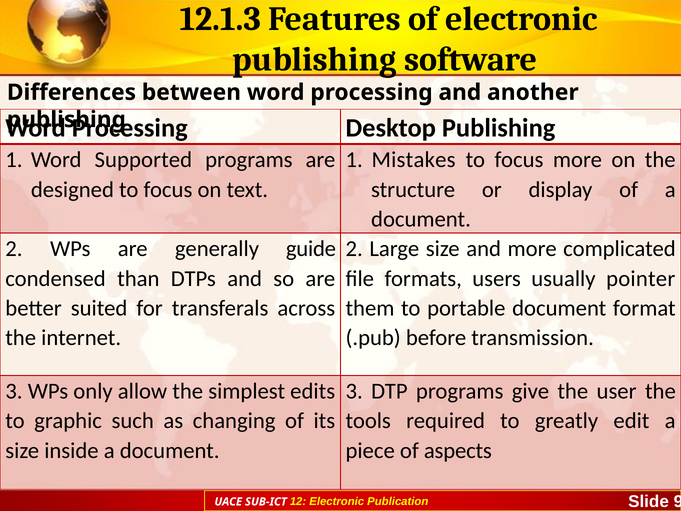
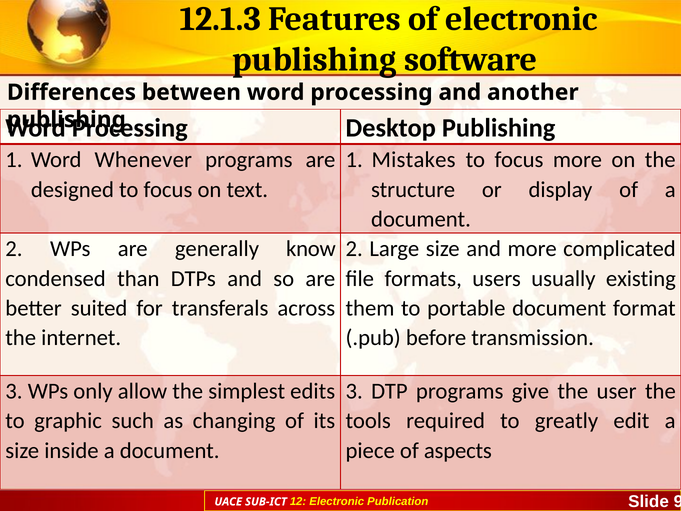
Supported: Supported -> Whenever (143, 160)
guide: guide -> know (311, 249)
pointer: pointer -> existing (641, 278)
